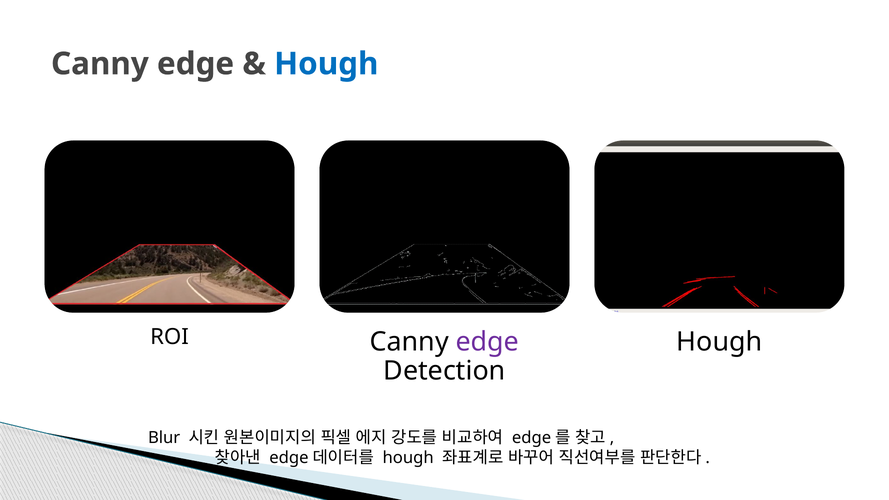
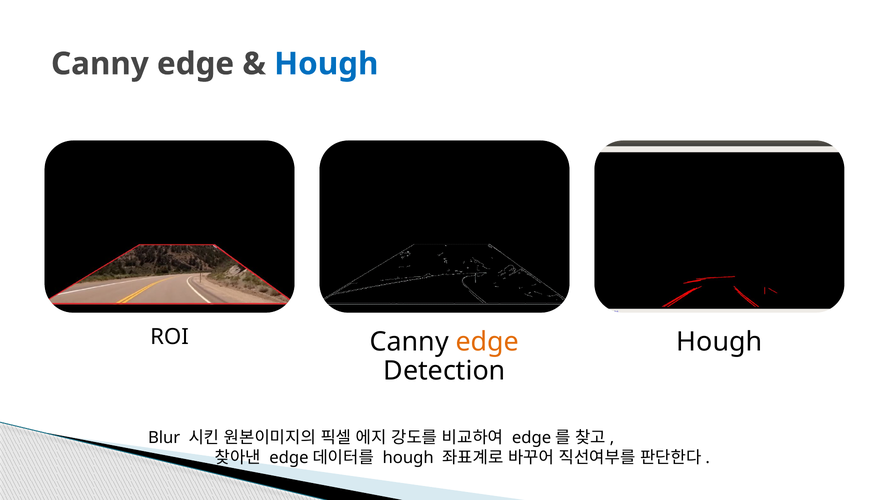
edge colour: purple -> orange (487, 342)
